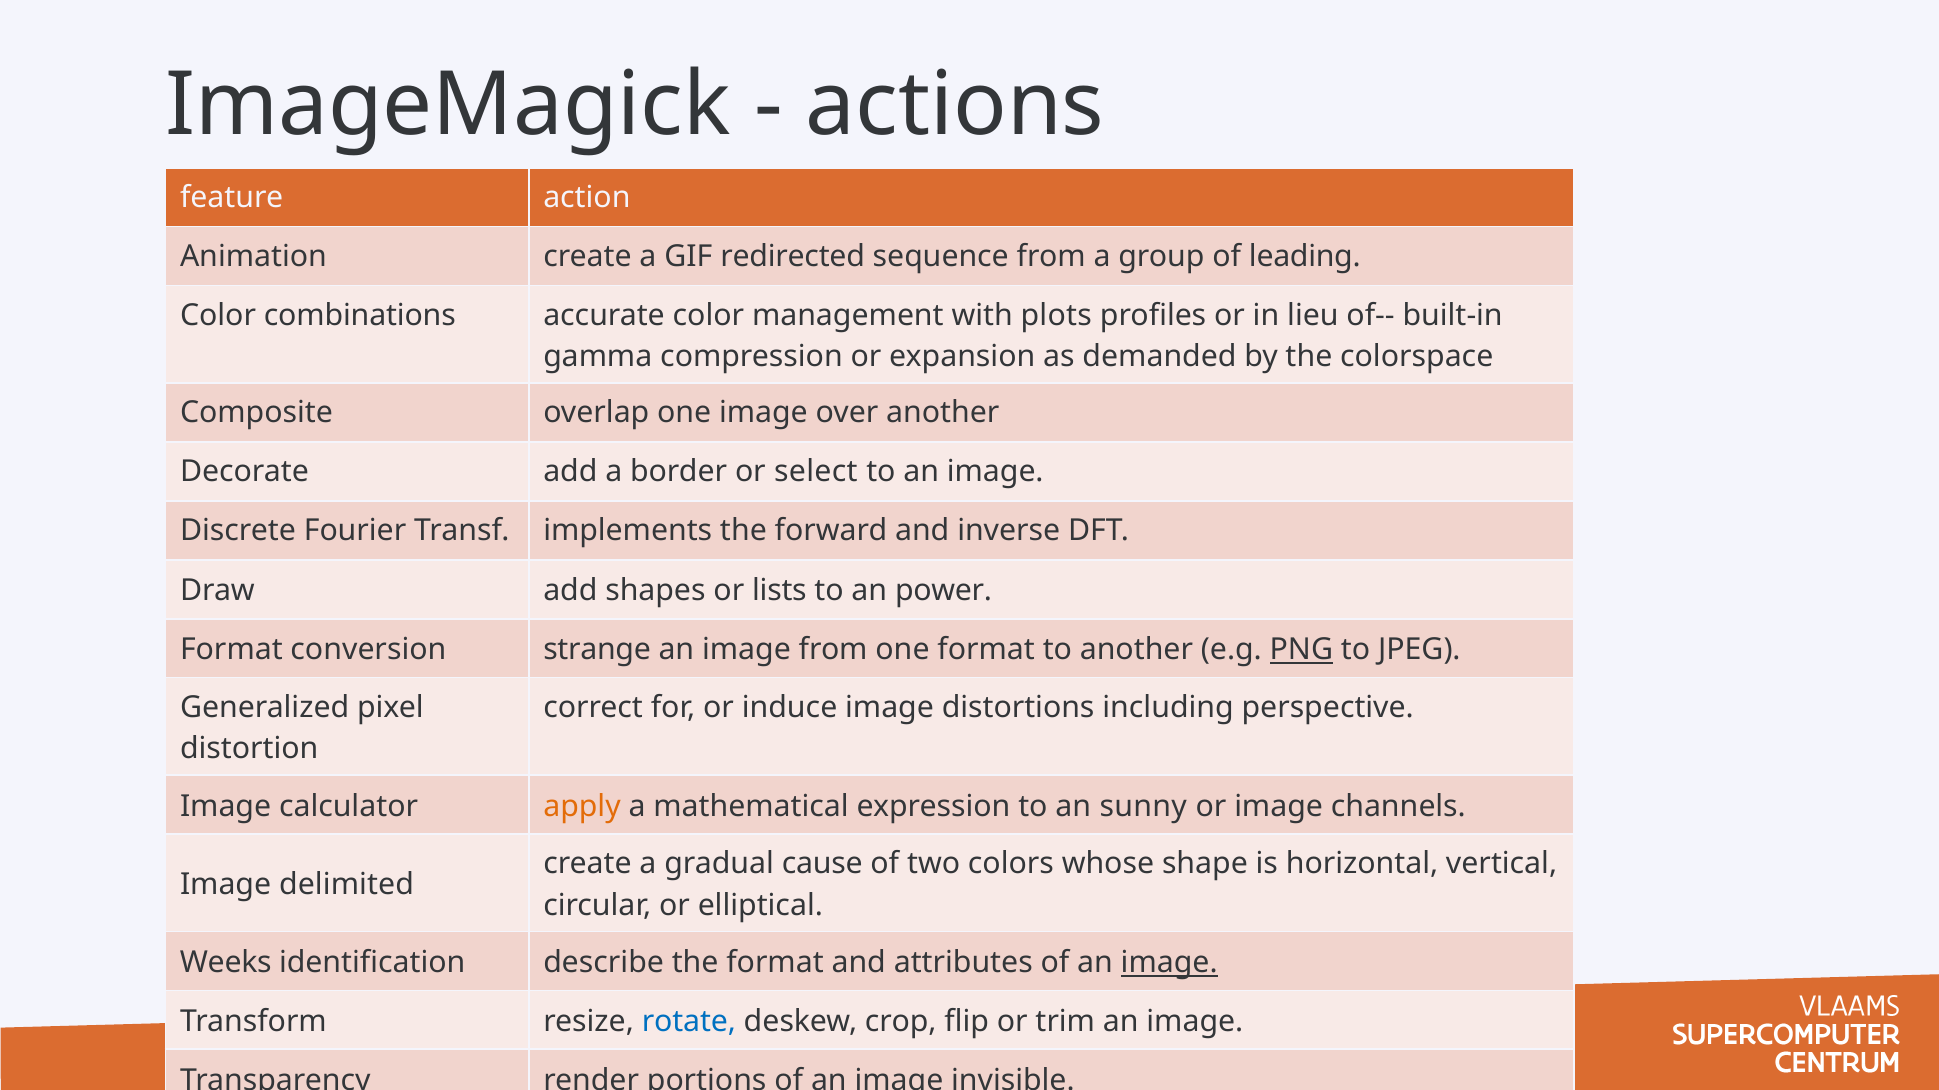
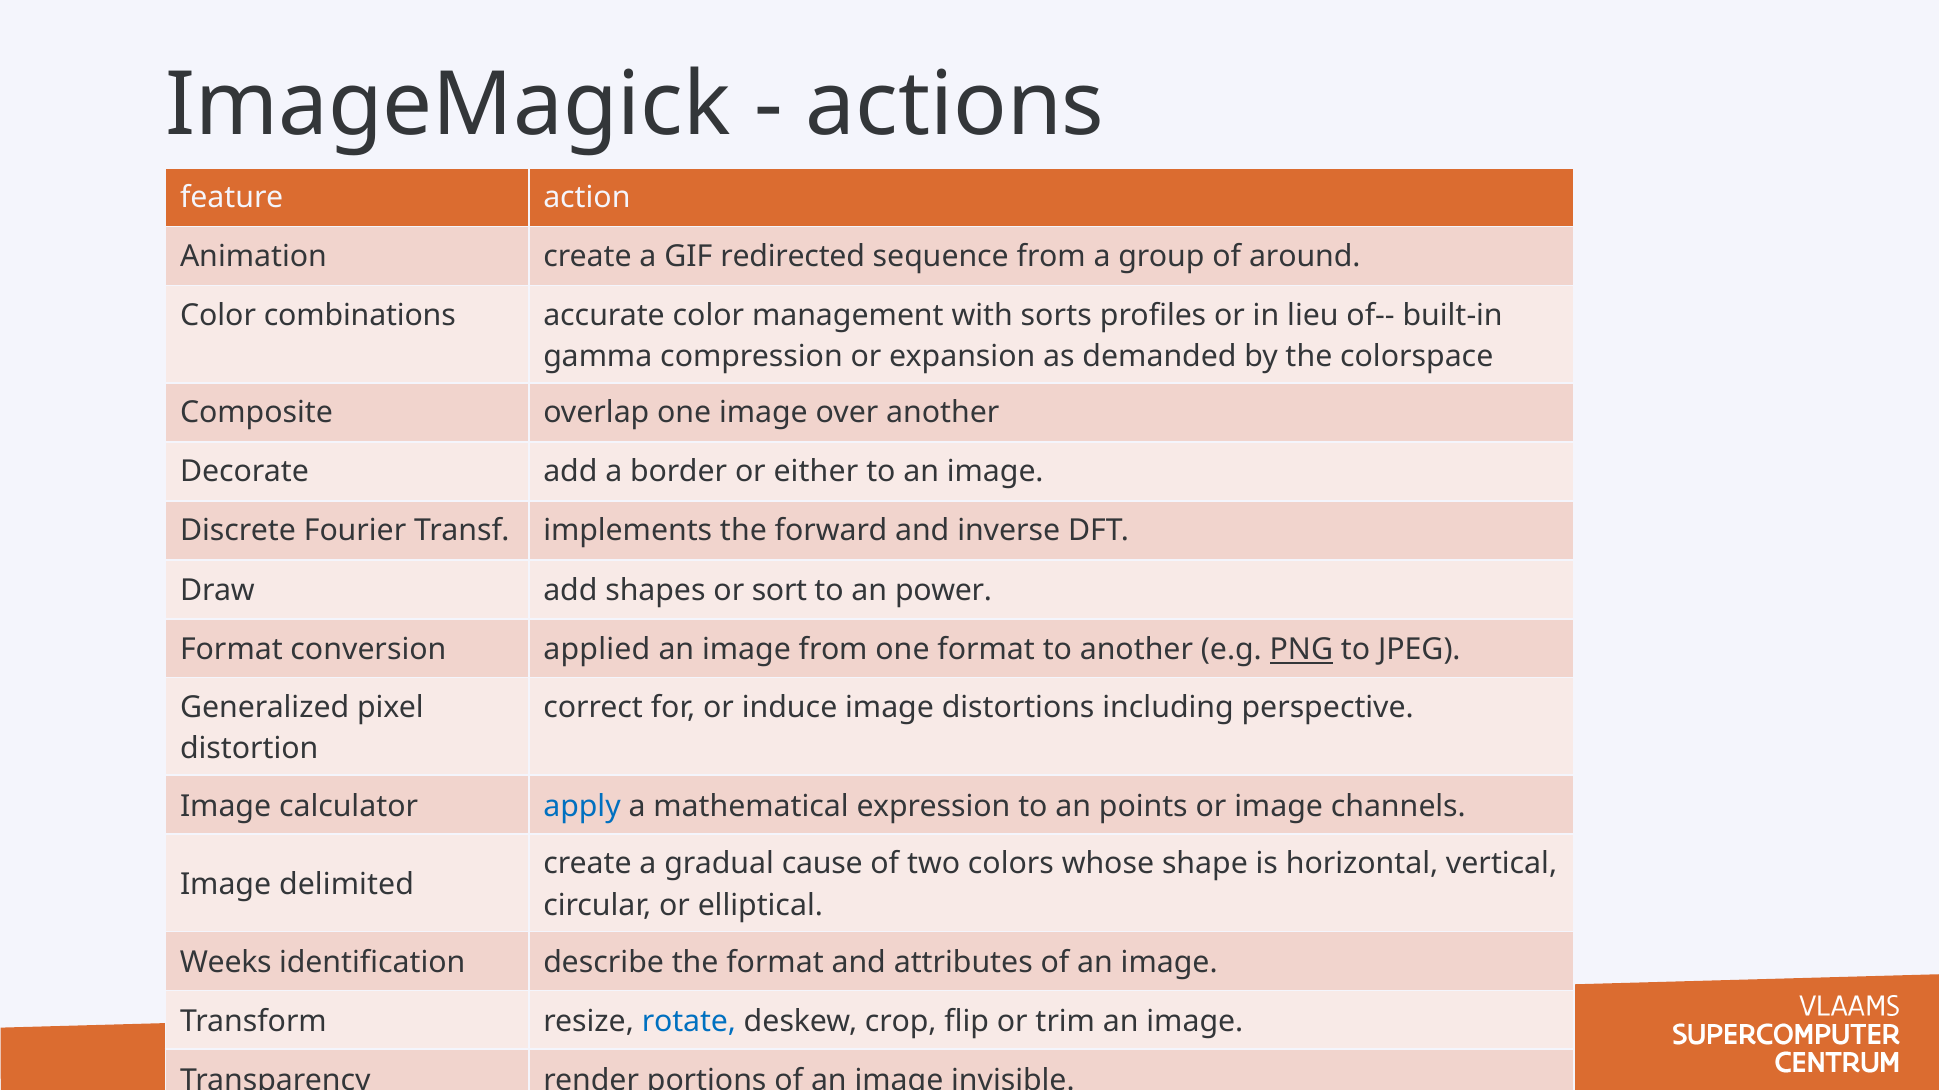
leading: leading -> around (1305, 256)
plots: plots -> sorts (1056, 315)
select: select -> either (816, 472)
lists: lists -> sort (779, 591)
strange: strange -> applied (597, 650)
apply colour: orange -> blue (582, 807)
sunny: sunny -> points (1143, 807)
image underline: present -> none (1169, 963)
